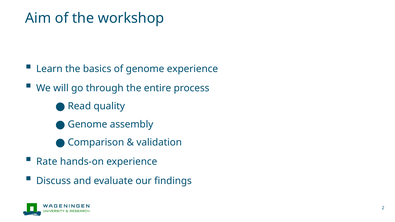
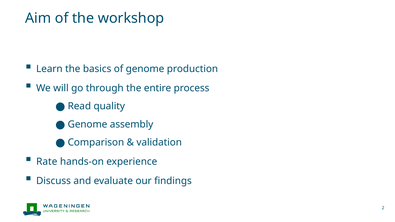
genome experience: experience -> production (192, 69)
